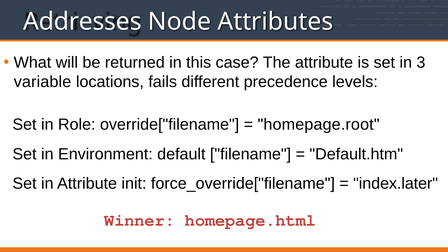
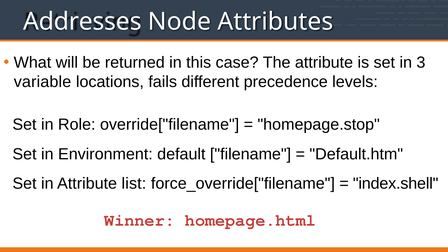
homepage.root: homepage.root -> homepage.stop (319, 125)
init: init -> list (134, 183)
index.later: index.later -> index.shell (396, 183)
